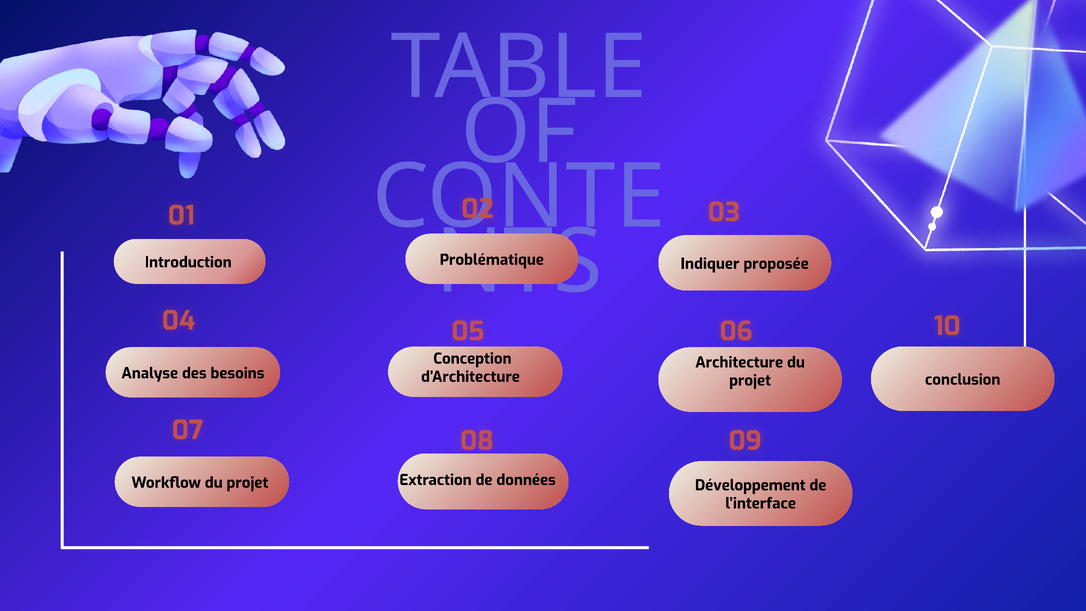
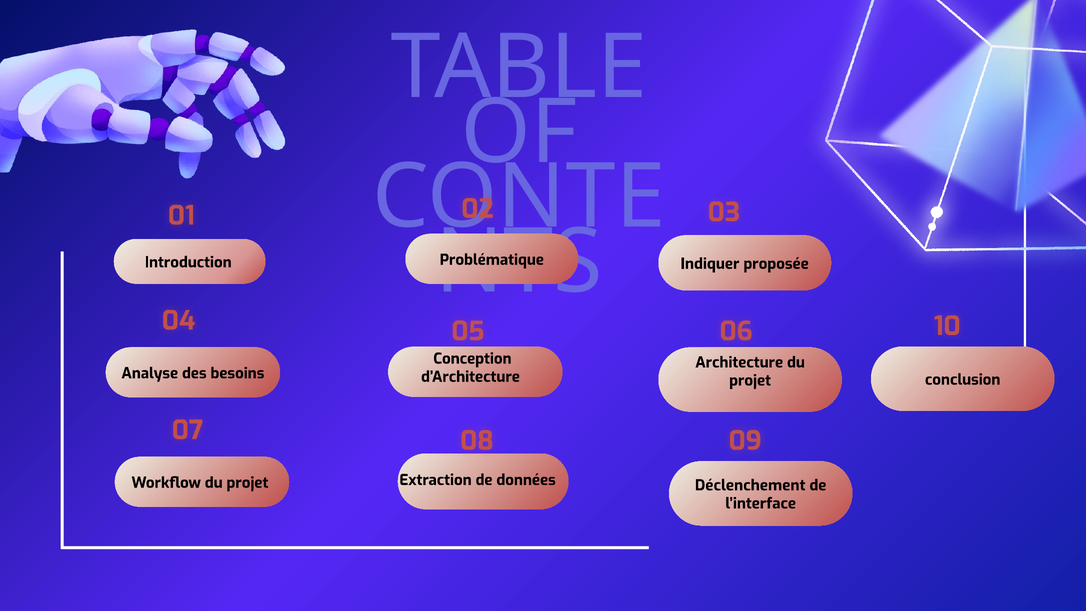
Développement: Développement -> Déclenchement (750, 485)
